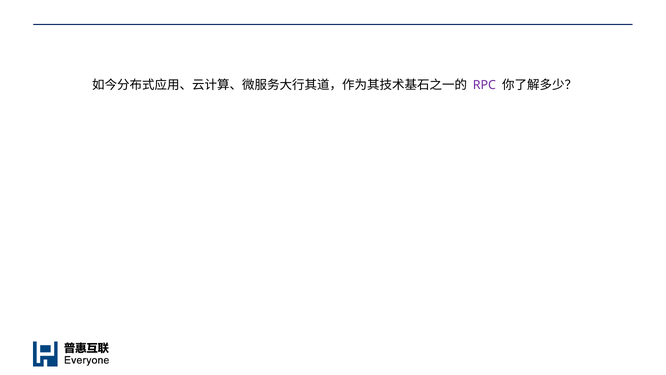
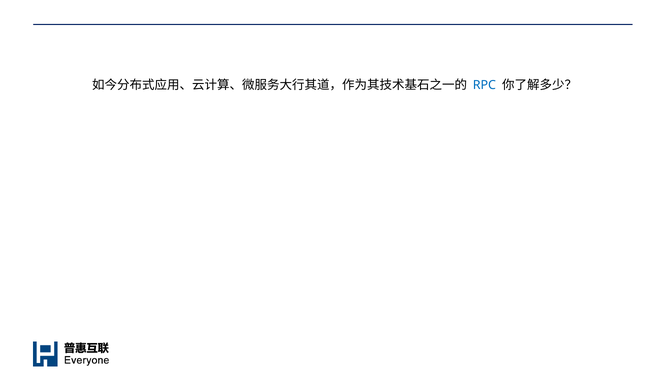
RPC colour: purple -> blue (484, 85)
